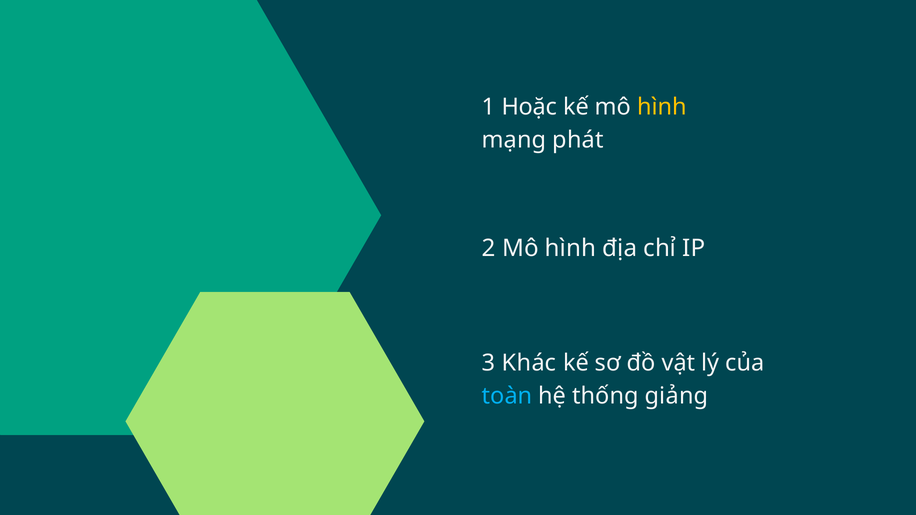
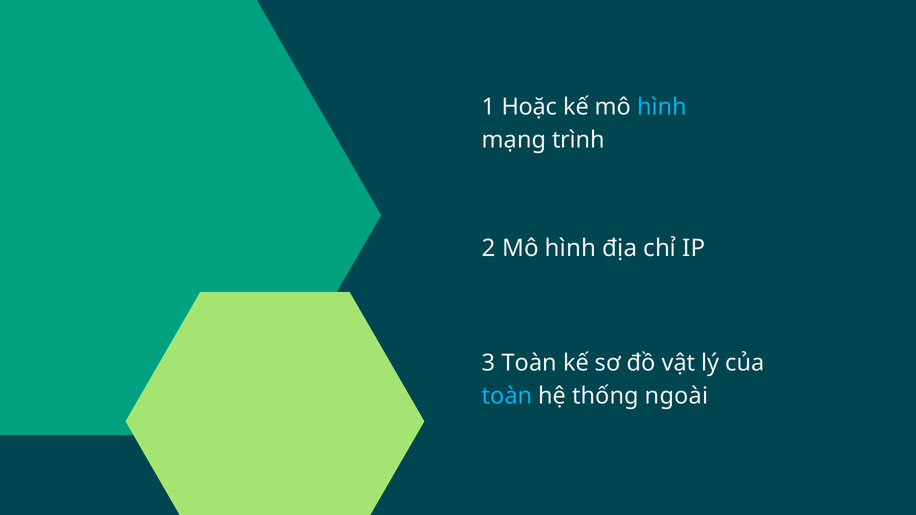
hình colour: yellow -> light blue (662, 107)
phát: phát -> trình (578, 140)
3 Khác: Khác -> Toàn (529, 363)
giảng: giảng -> ngoài (677, 396)
